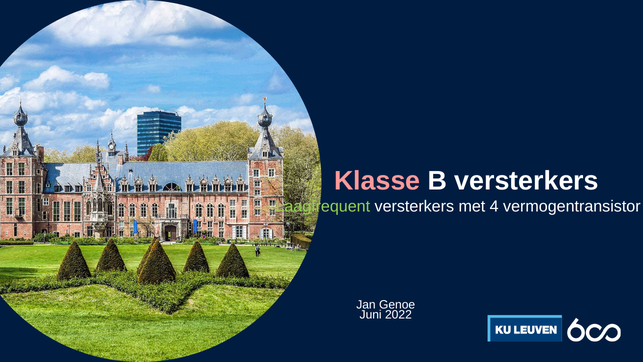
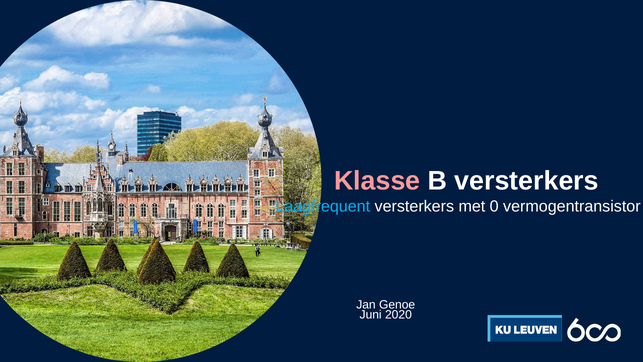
Laagfrequent colour: light green -> light blue (323, 206)
4: 4 -> 0 (494, 206)
2022: 2022 -> 2020 (398, 314)
